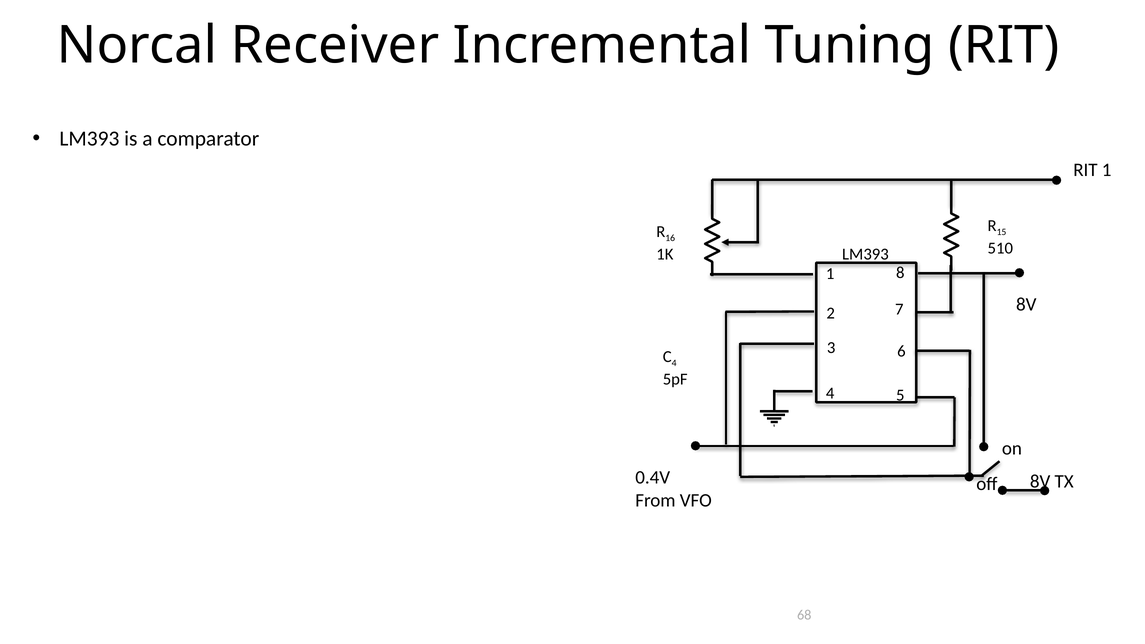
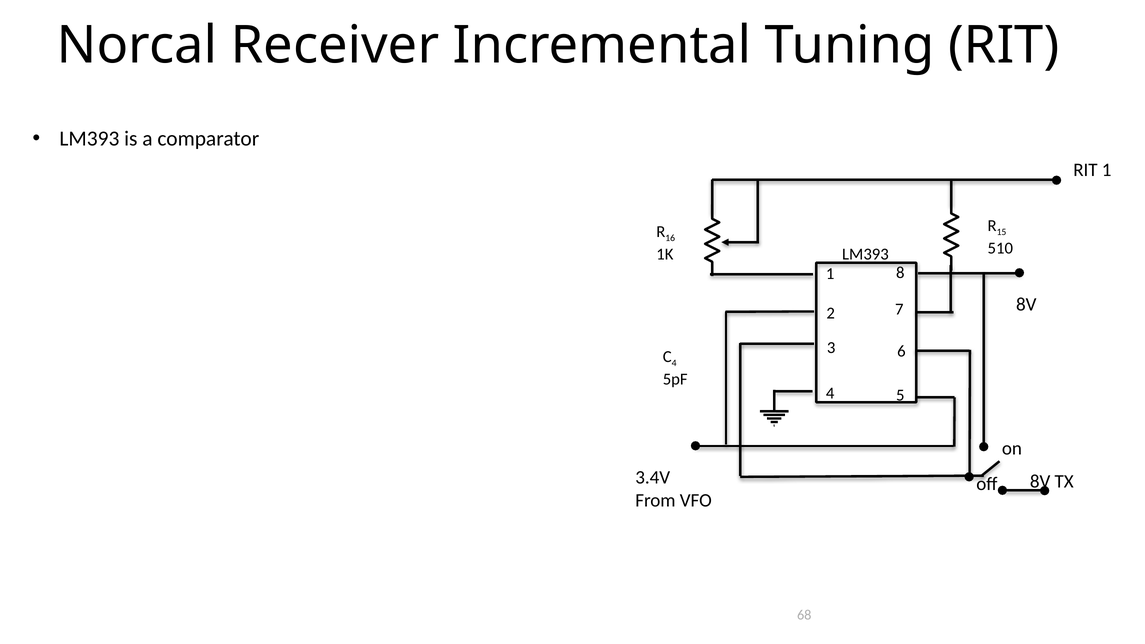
0.4V: 0.4V -> 3.4V (653, 478)
